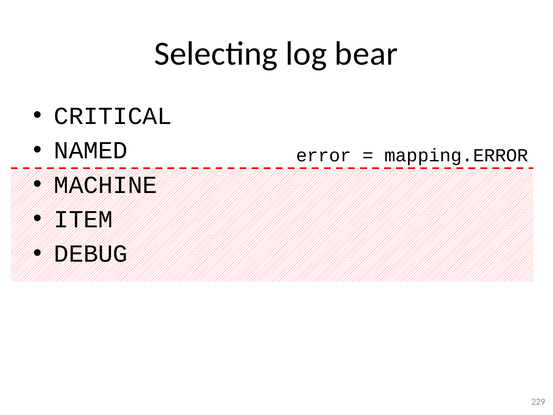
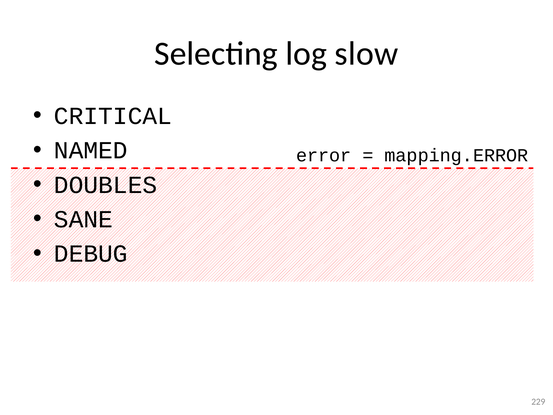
bear: bear -> slow (366, 54)
MACHINE: MACHINE -> DOUBLES (106, 185)
ITEM: ITEM -> SANE (83, 219)
